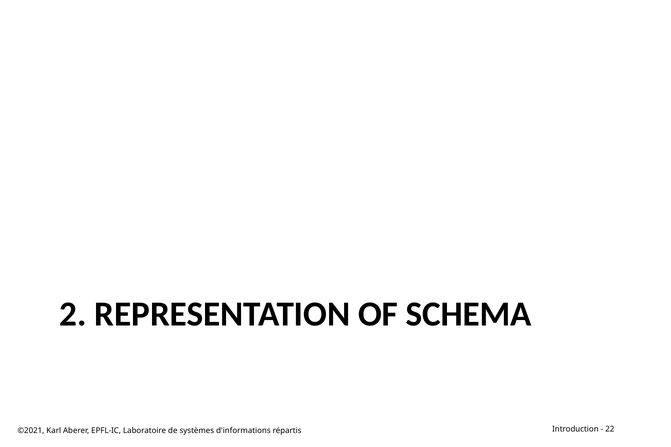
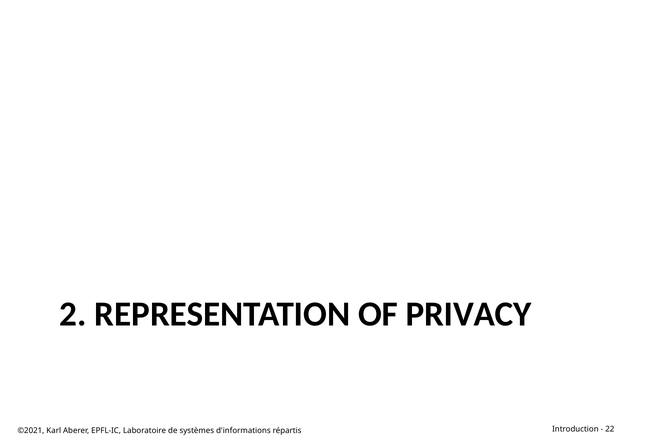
SCHEMA: SCHEMA -> PRIVACY (469, 314)
